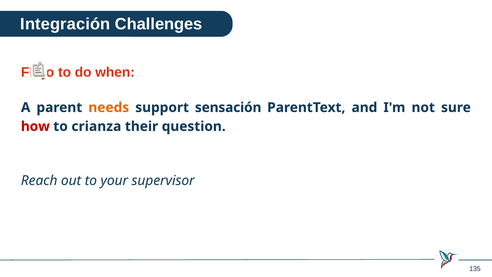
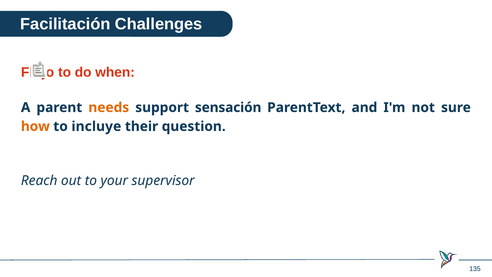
Integración: Integración -> Facilitación (65, 24)
how colour: red -> orange (35, 126)
crianza: crianza -> incluye (96, 126)
